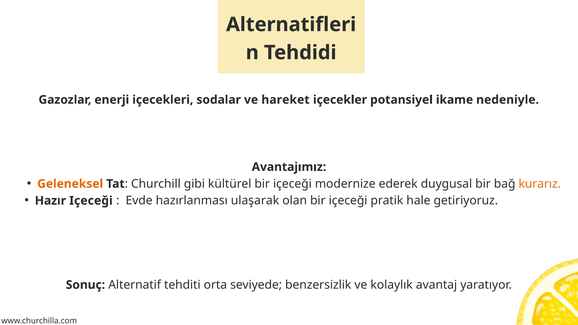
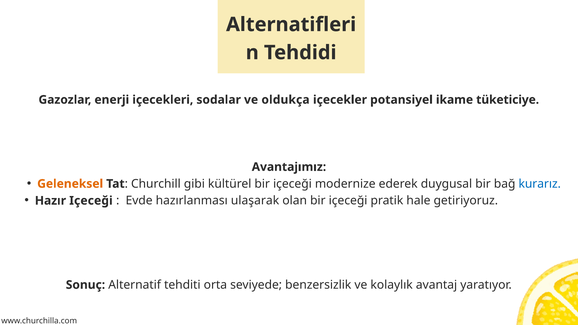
hareket: hareket -> oldukça (286, 100)
nedeniyle: nedeniyle -> tüketiciye (508, 100)
kurarız colour: orange -> blue (540, 184)
